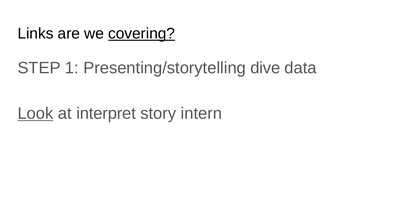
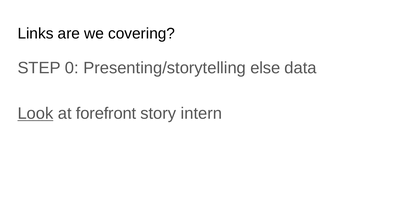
covering underline: present -> none (142, 34)
1: 1 -> 0 (72, 68)
dive: dive -> else (265, 68)
interpret: interpret -> forefront (106, 114)
